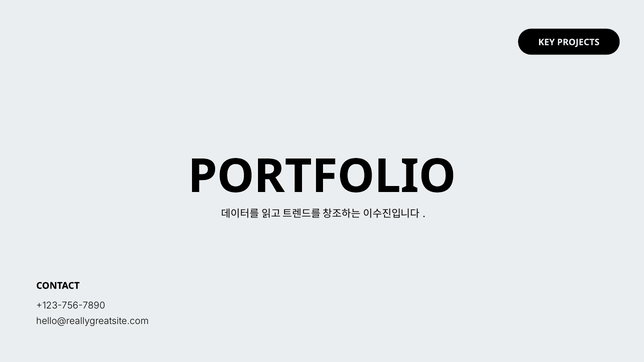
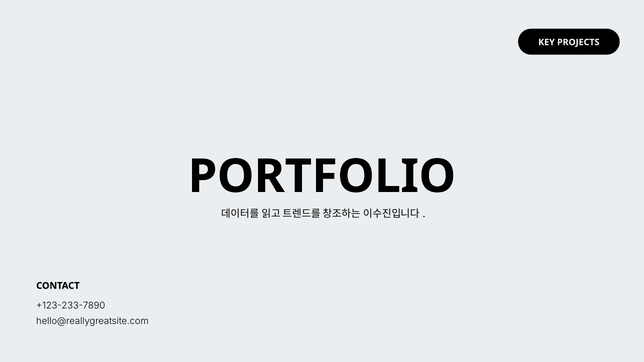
+123-756-7890: +123-756-7890 -> +123-233-7890 (71, 306)
